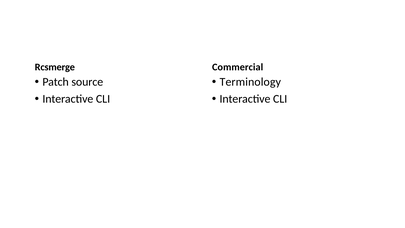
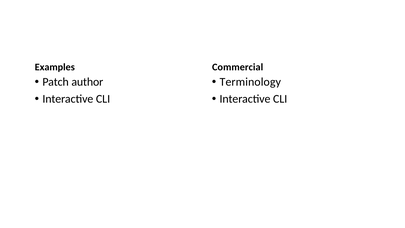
Rcsmerge: Rcsmerge -> Examples (55, 67)
source: source -> author (87, 82)
